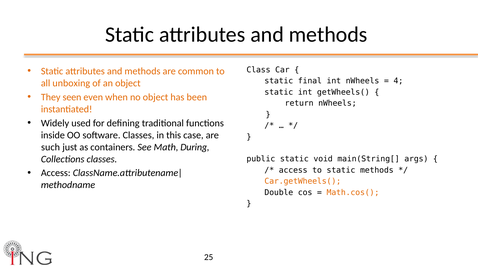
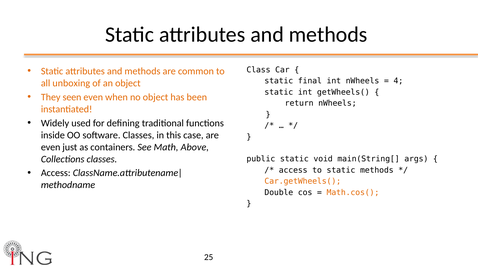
such: such -> even (51, 147)
During: During -> Above (195, 147)
